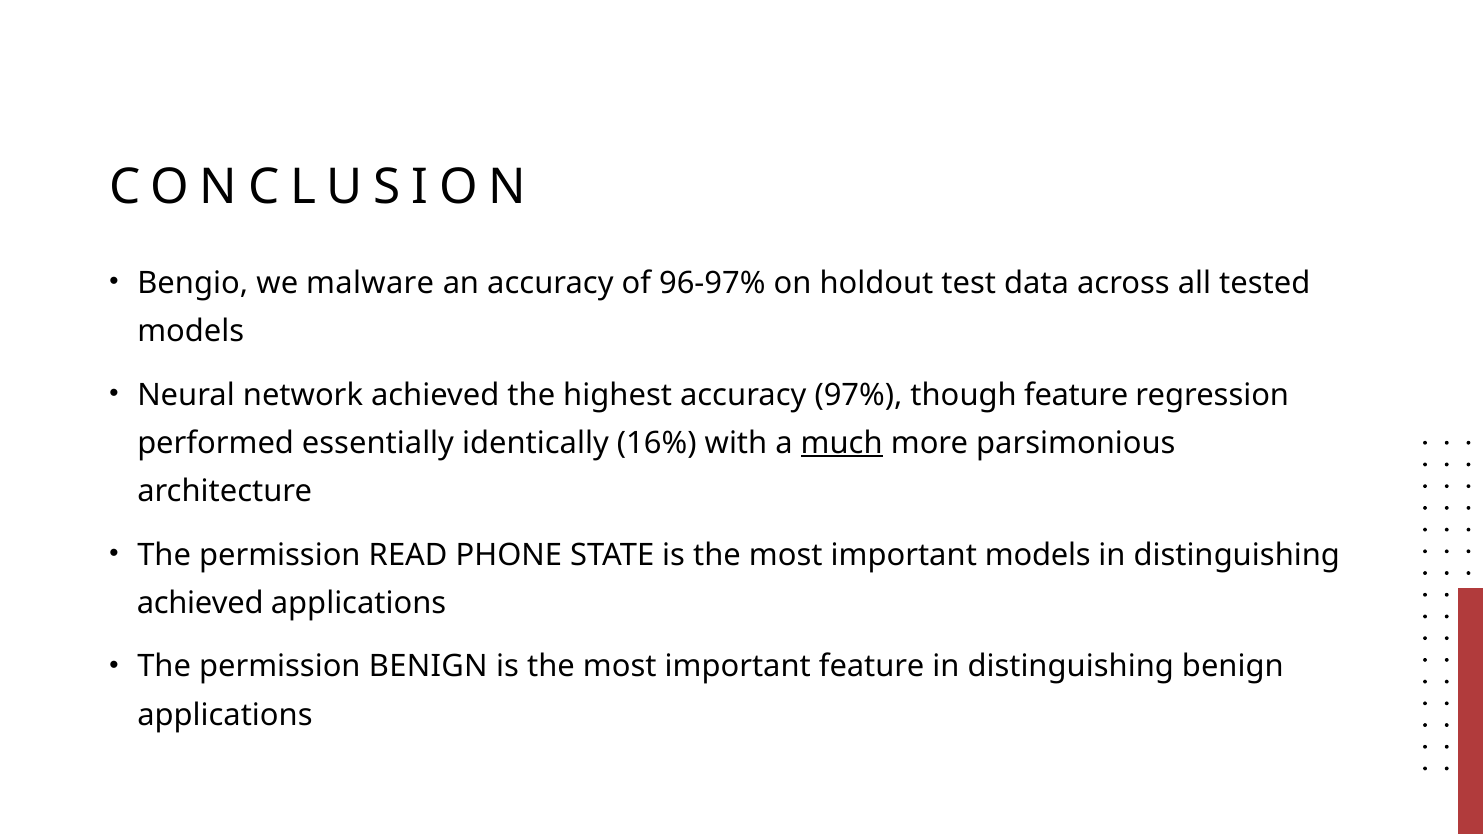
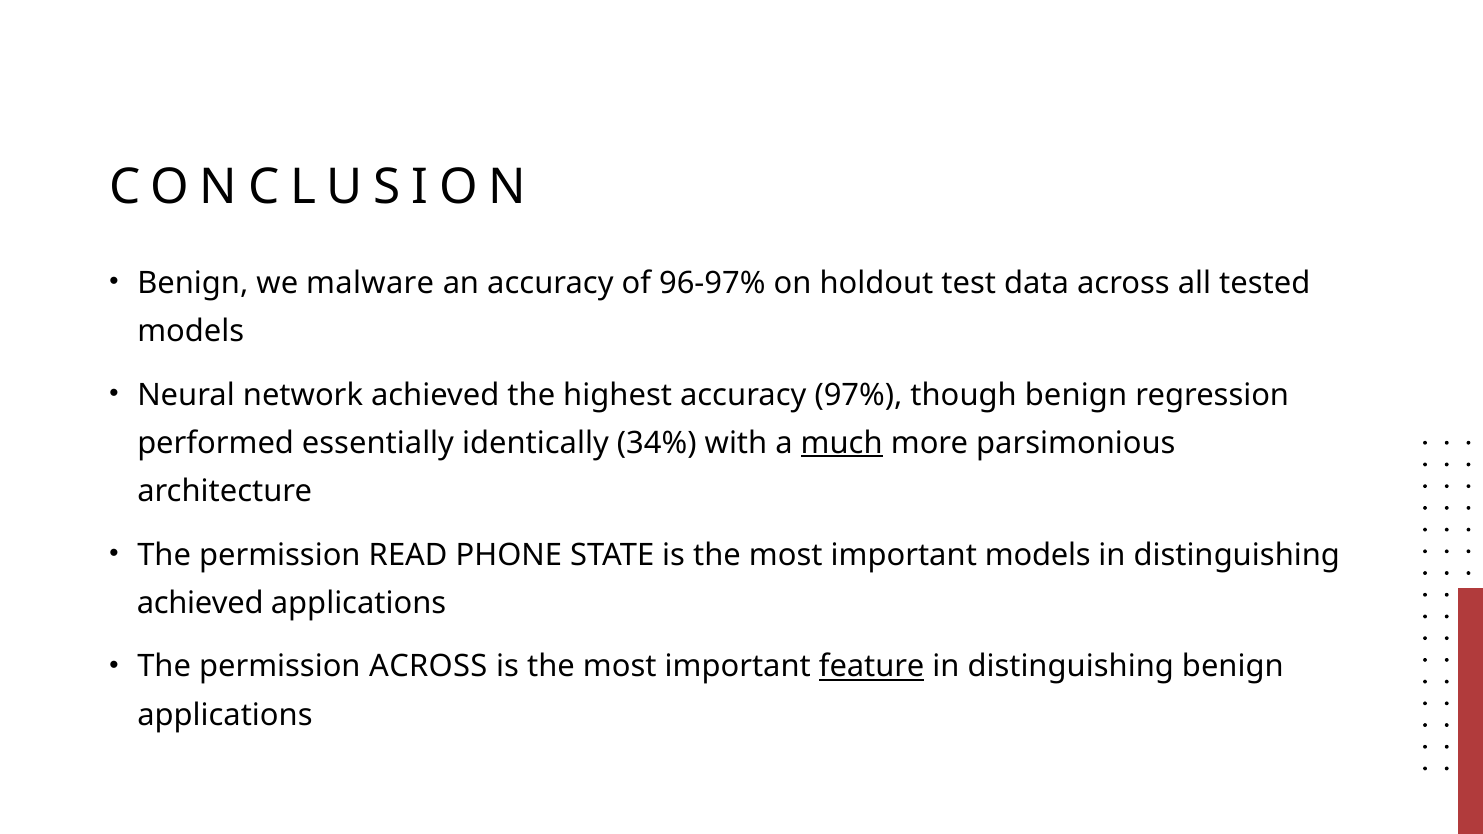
Bengio: Bengio -> Benign (193, 283)
though feature: feature -> benign (1076, 395)
16%: 16% -> 34% (657, 443)
permission BENIGN: BENIGN -> ACROSS (428, 667)
feature underline: none -> present (872, 667)
